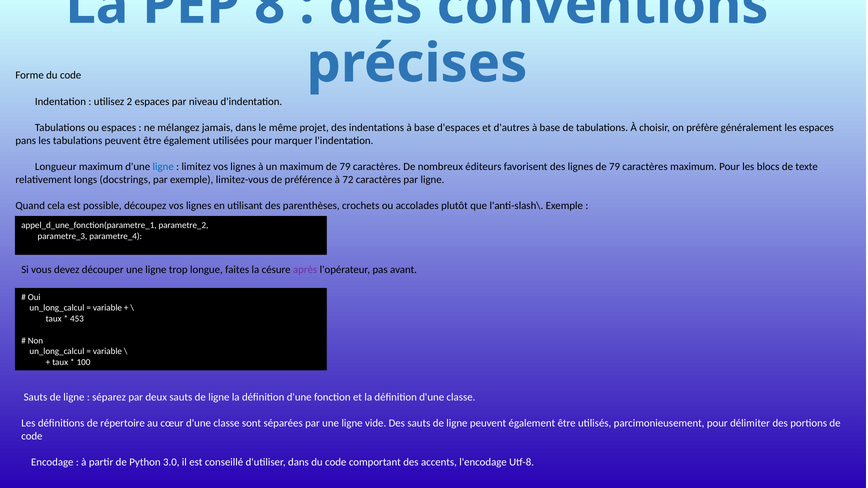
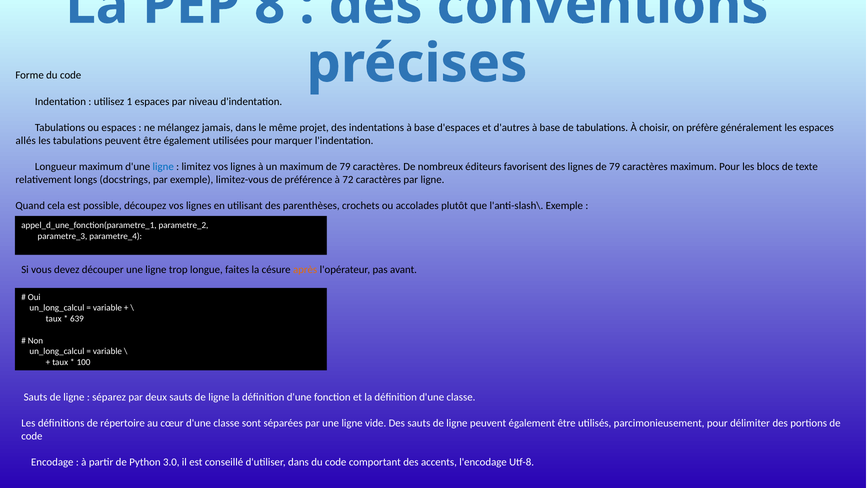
2: 2 -> 1 (129, 101)
pans: pans -> allés (26, 141)
après colour: purple -> orange (305, 270)
453: 453 -> 639 (77, 319)
